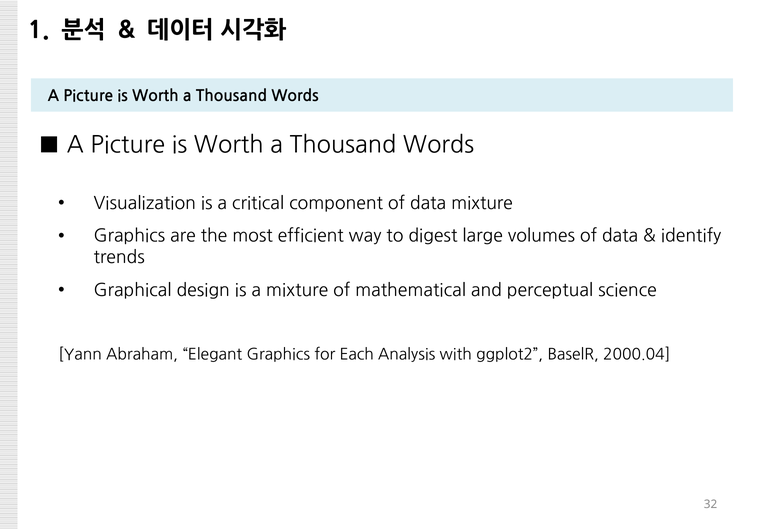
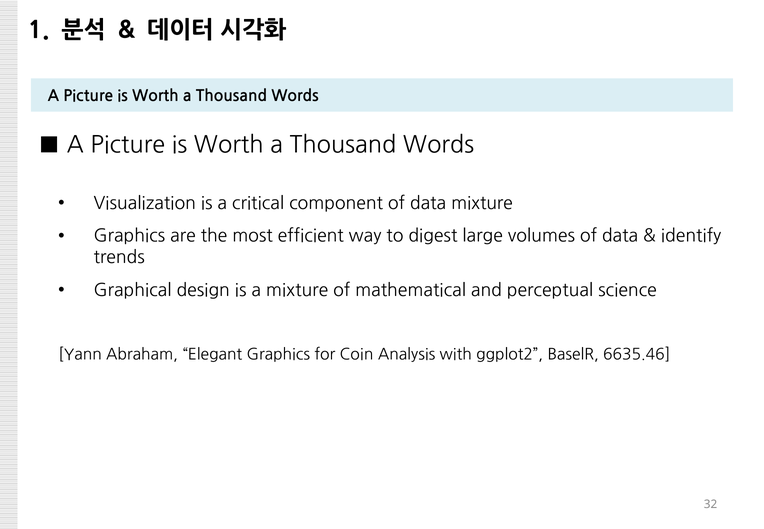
Each: Each -> Coin (357, 355)
2000.04: 2000.04 -> 6635.46 (637, 355)
